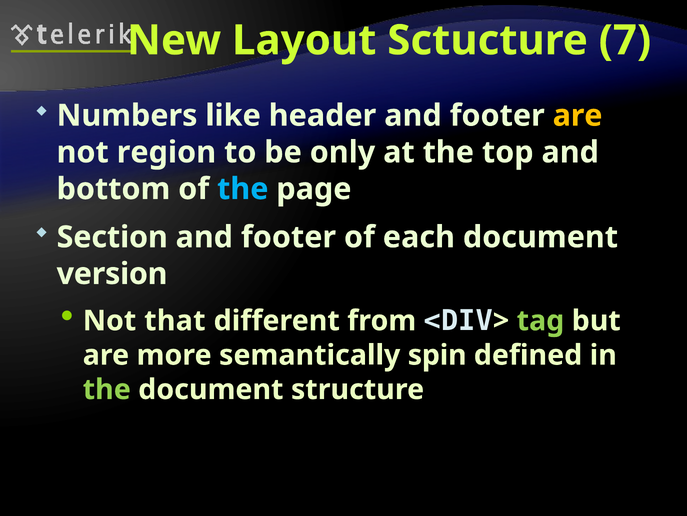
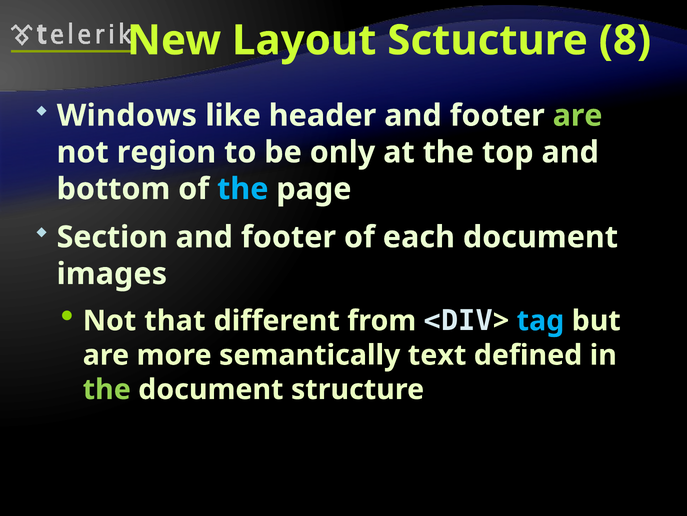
7: 7 -> 8 (625, 40)
Numbers: Numbers -> Windows (127, 115)
are colour: yellow -> light green (578, 115)
version: version -> images (112, 274)
tag colour: light green -> light blue (540, 320)
spin: spin -> text (437, 355)
